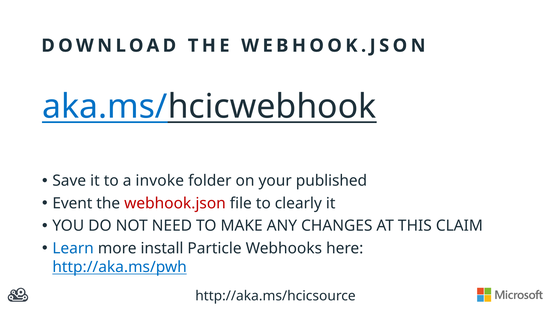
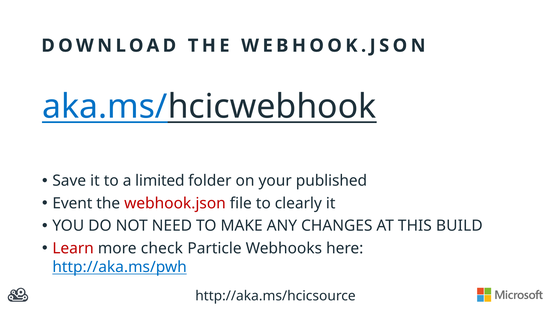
invoke: invoke -> limited (160, 181)
CLAIM: CLAIM -> BUILD (459, 226)
Learn colour: blue -> red (73, 248)
install: install -> check (162, 248)
